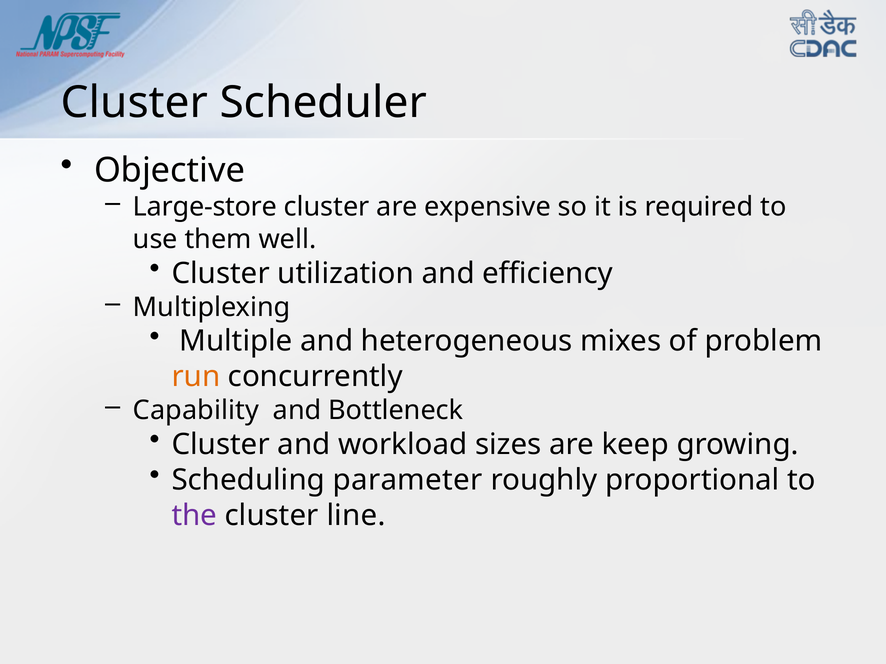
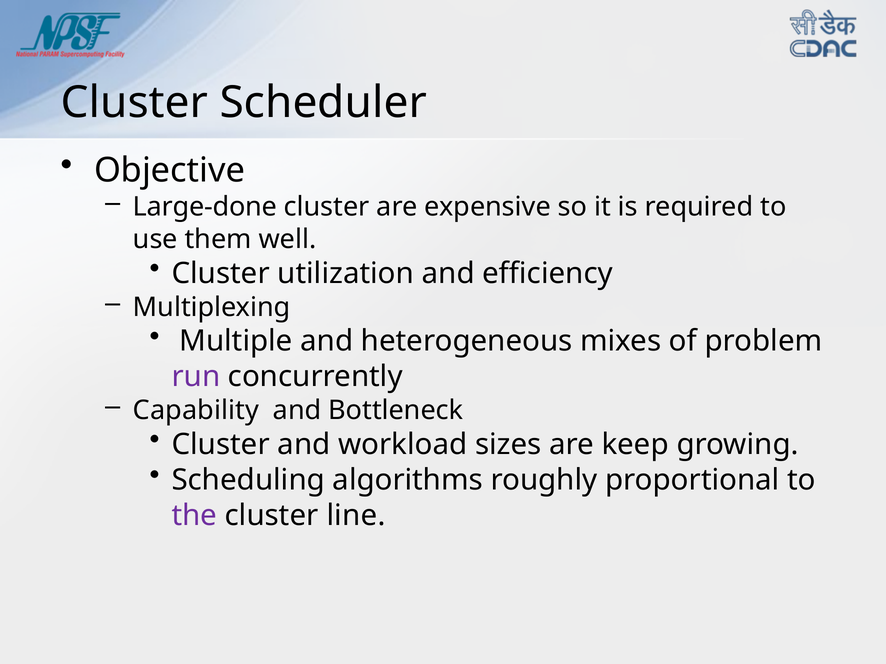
Large-store: Large-store -> Large-done (205, 207)
run colour: orange -> purple (196, 377)
parameter: parameter -> algorithms (408, 480)
